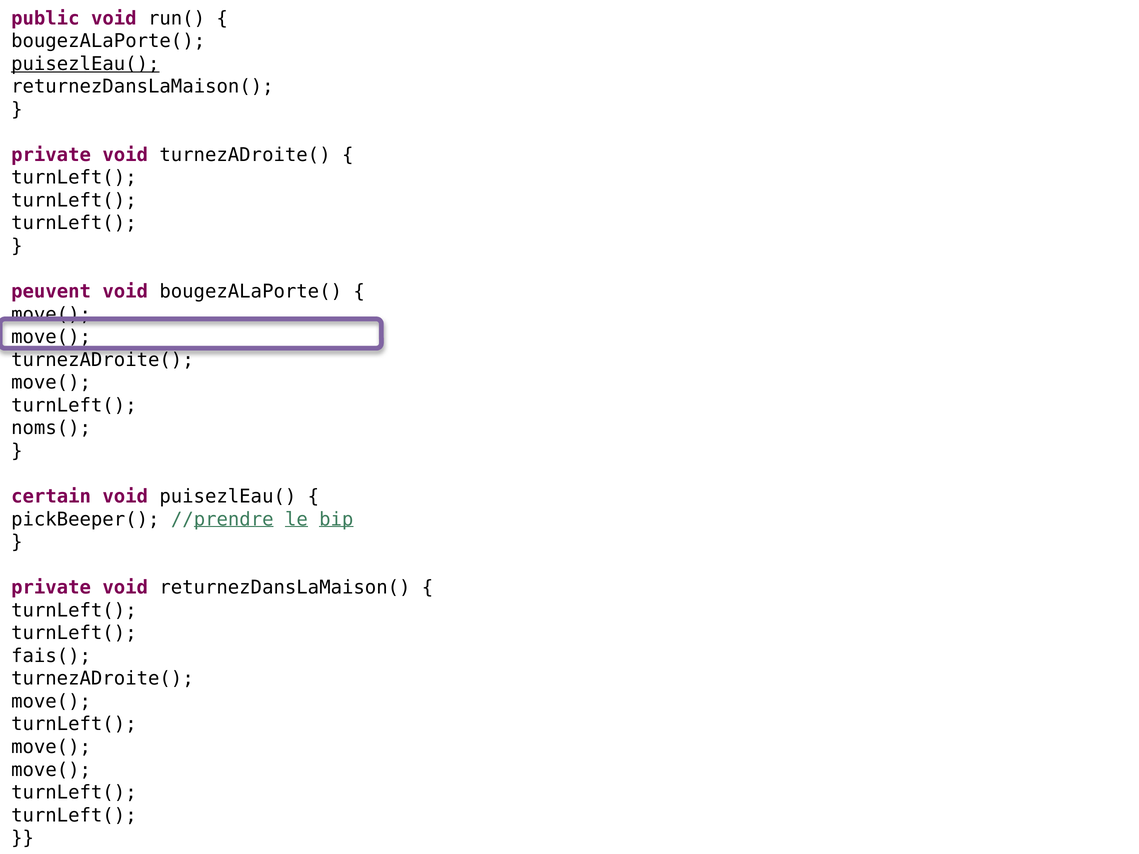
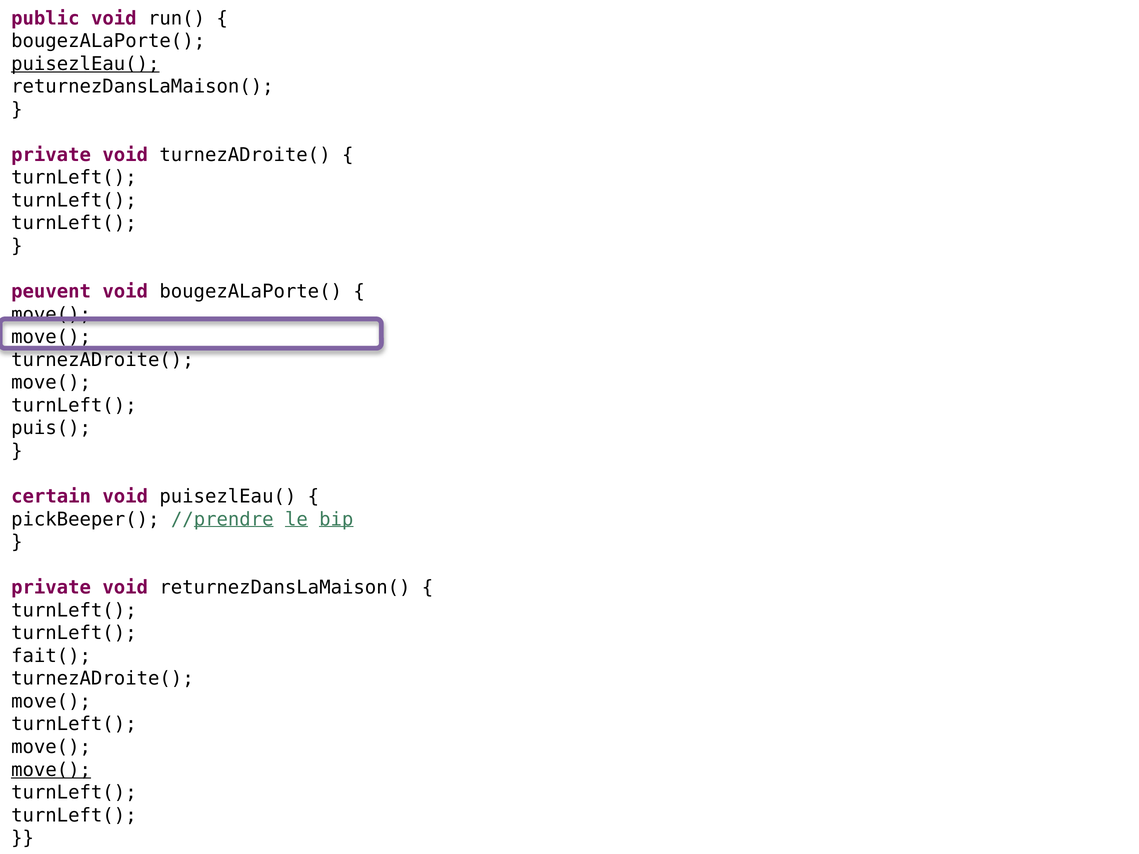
noms(: noms( -> puis( (51, 428)
fais(: fais( -> fait( (51, 656)
move( underline: none -> present (51, 770)
